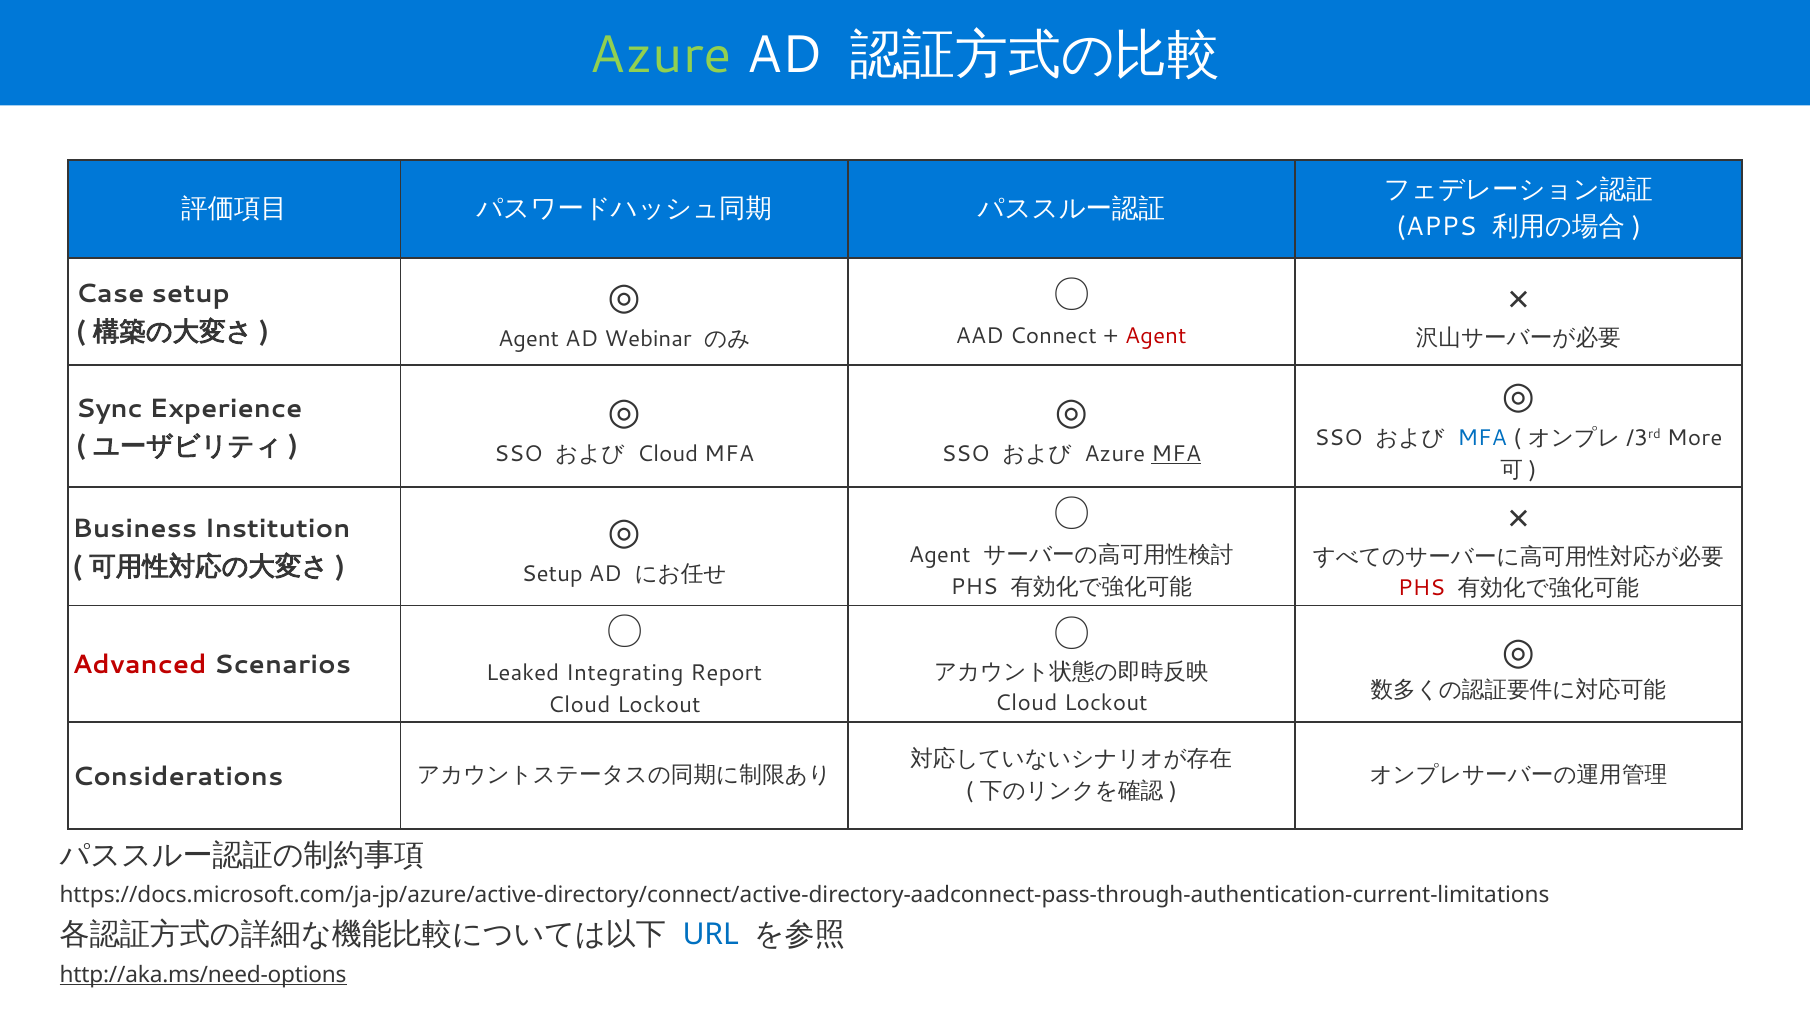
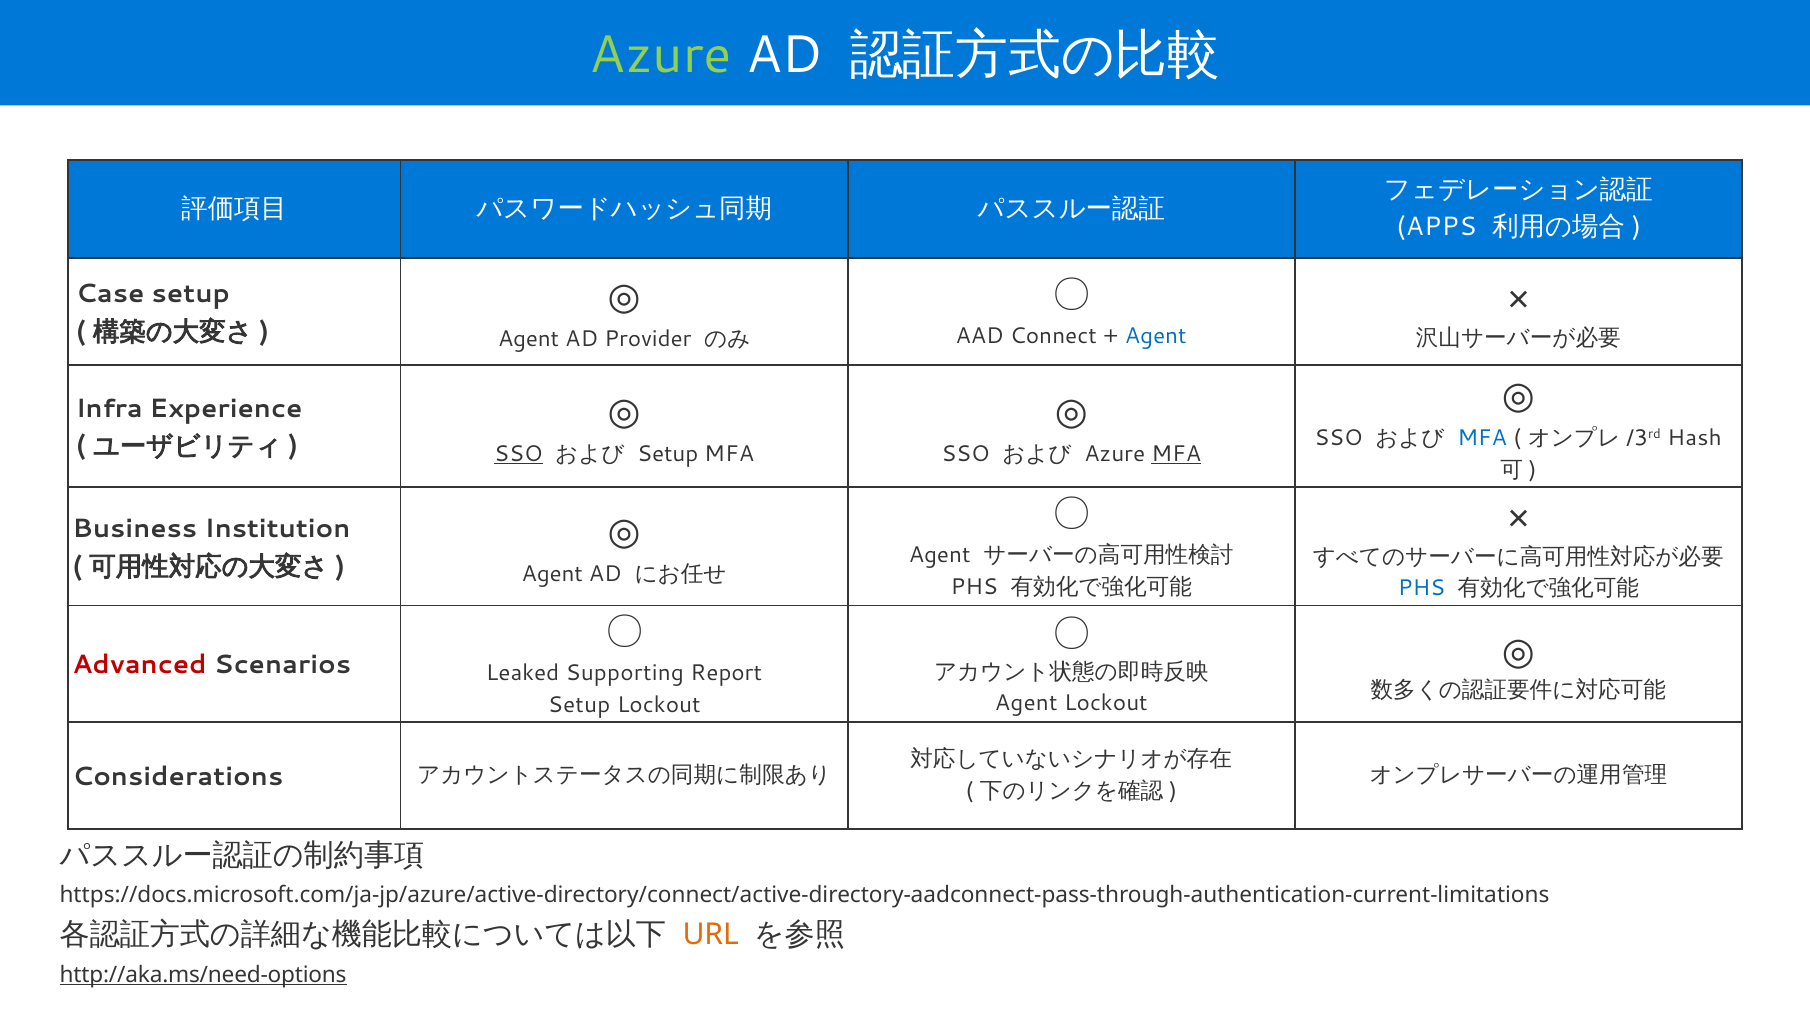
Agent colour: red -> blue (1156, 336)
Webinar: Webinar -> Provider (648, 339)
Sync: Sync -> Infra (109, 409)
More: More -> Hash (1695, 438)
SSO underline: none -> present (518, 454)
Cloud: Cloud -> Setup (668, 454)
Setup: Setup -> Agent (552, 574)
PHS colour: red -> blue (1421, 589)
Integrating: Integrating -> Supporting (625, 673)
Cloud: Cloud -> Agent (1026, 703)
Cloud: Cloud -> Setup (579, 705)
URL colour: blue -> orange (711, 935)
